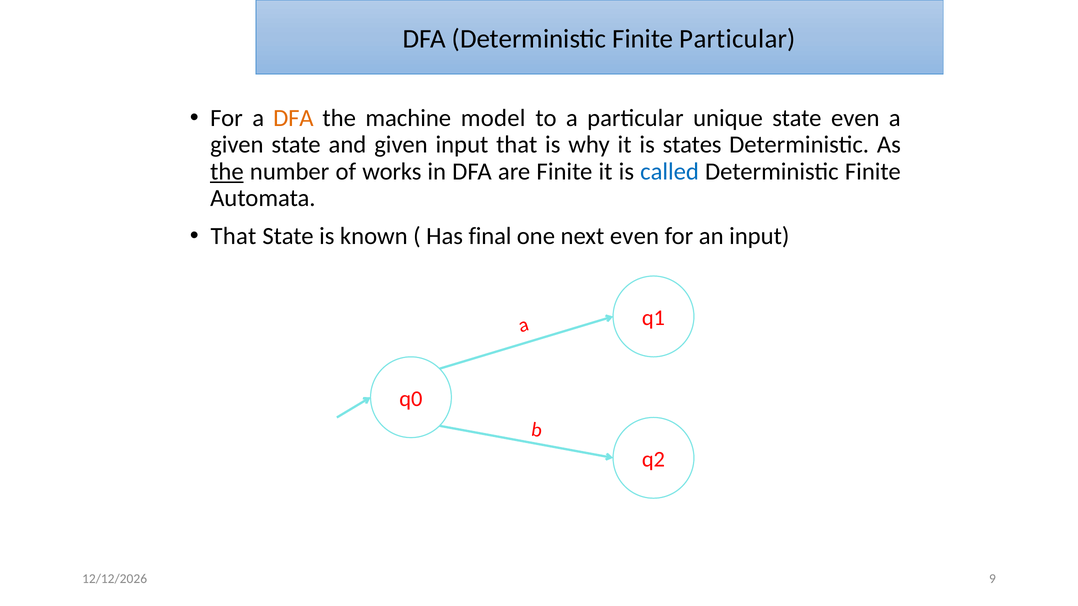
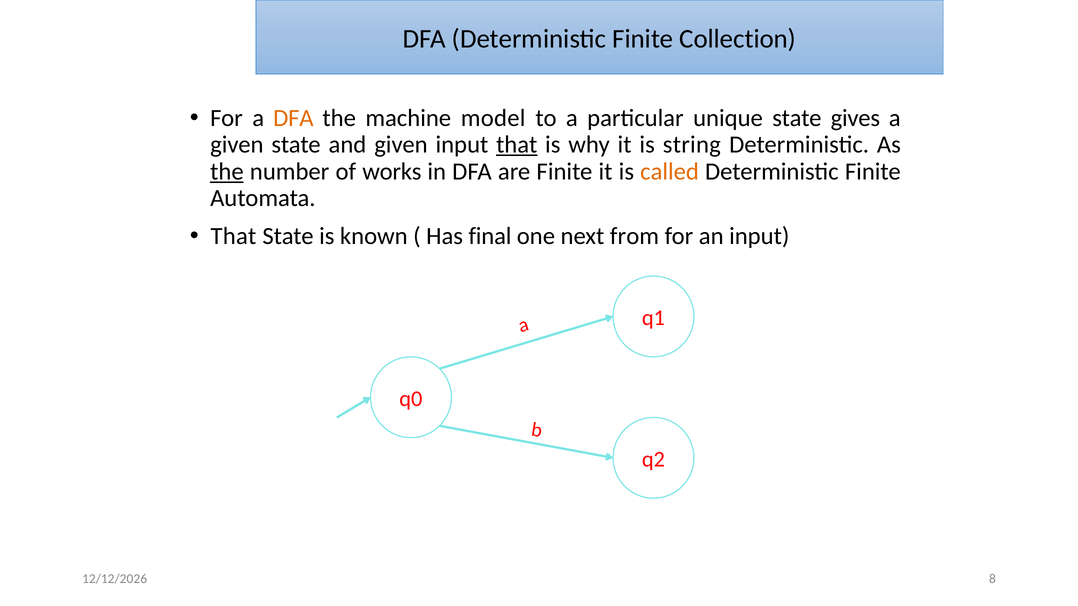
Finite Particular: Particular -> Collection (738, 39)
state even: even -> gives (855, 118)
that underline: none -> present (517, 145)
states: states -> string (692, 145)
called colour: blue -> orange (670, 172)
next even: even -> from (635, 236)
9: 9 -> 8 (992, 579)
